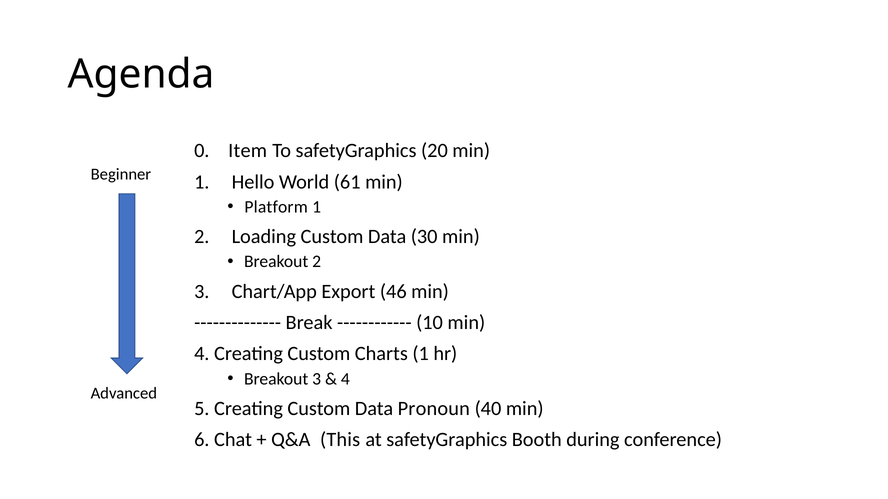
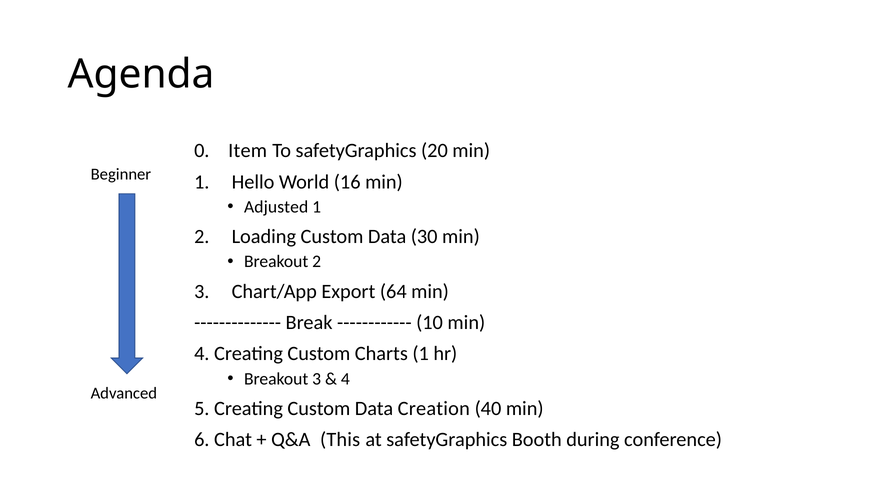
61: 61 -> 16 (347, 182)
Platform: Platform -> Adjusted (276, 207)
46: 46 -> 64 (393, 292)
Pronoun: Pronoun -> Creation (434, 409)
